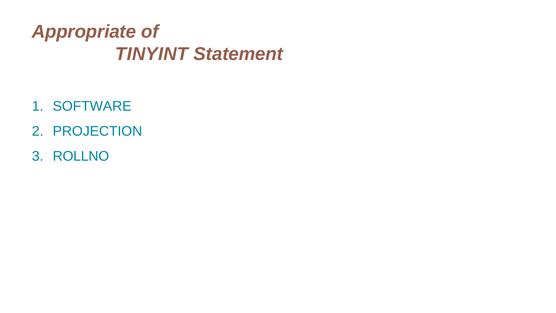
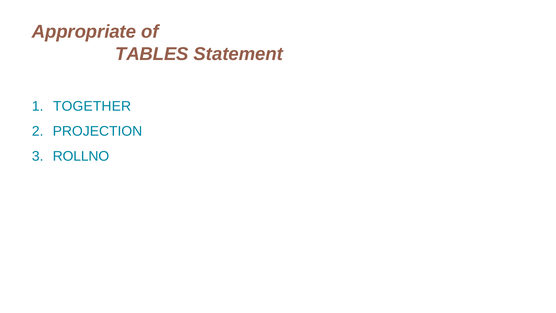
TINYINT: TINYINT -> TABLES (152, 54)
SOFTWARE: SOFTWARE -> TOGETHER (92, 106)
